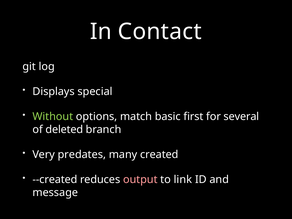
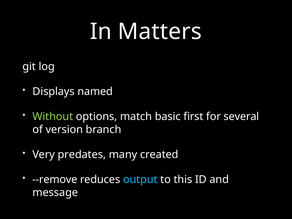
Contact: Contact -> Matters (160, 32)
special: special -> named (95, 92)
deleted: deleted -> version (64, 130)
--created: --created -> --remove (55, 180)
output colour: pink -> light blue (140, 180)
link: link -> this (183, 180)
